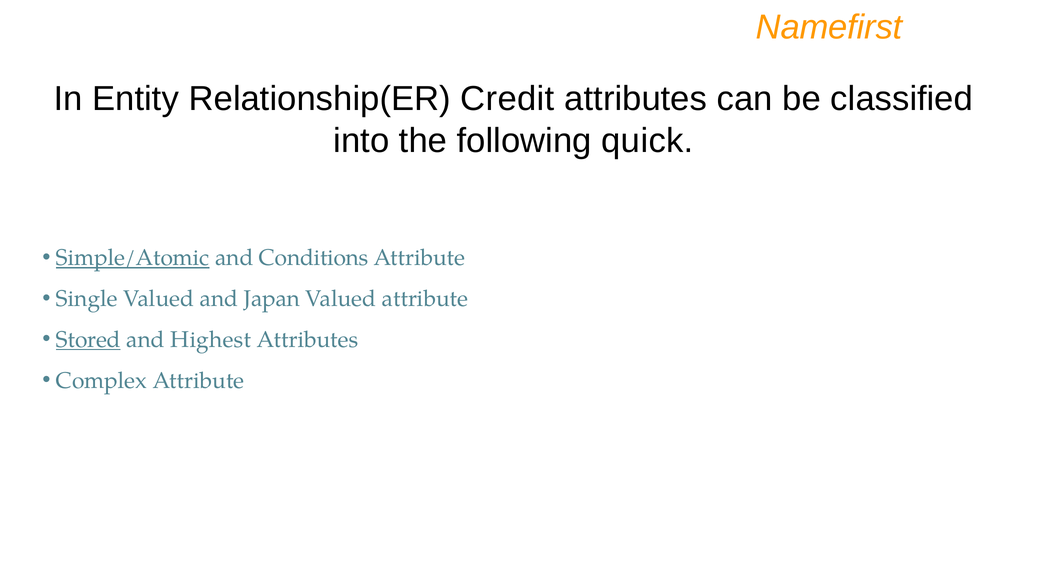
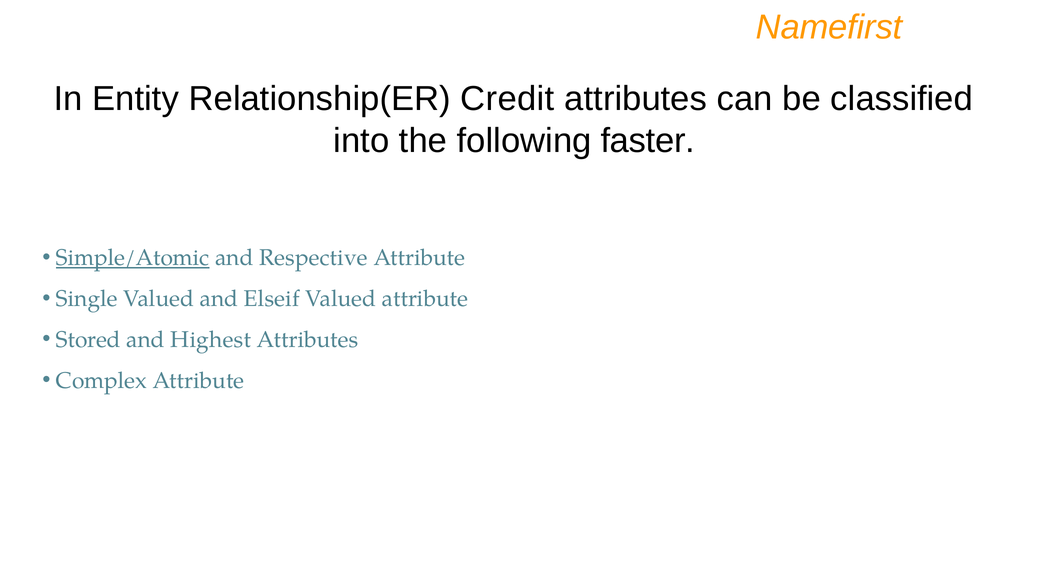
quick: quick -> faster (648, 141)
Conditions: Conditions -> Respective (314, 258)
Japan: Japan -> Elseif (272, 299)
Stored underline: present -> none (88, 340)
